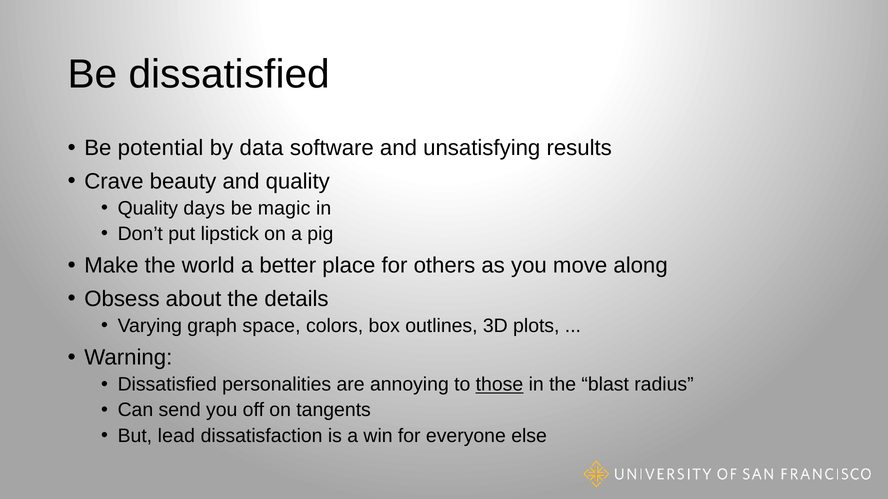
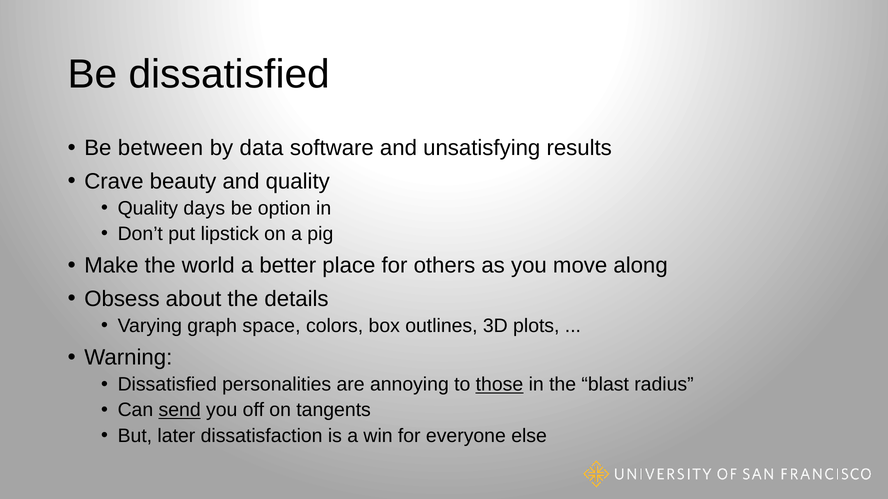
potential: potential -> between (161, 148)
magic: magic -> option (284, 208)
send underline: none -> present (180, 410)
lead: lead -> later (176, 436)
